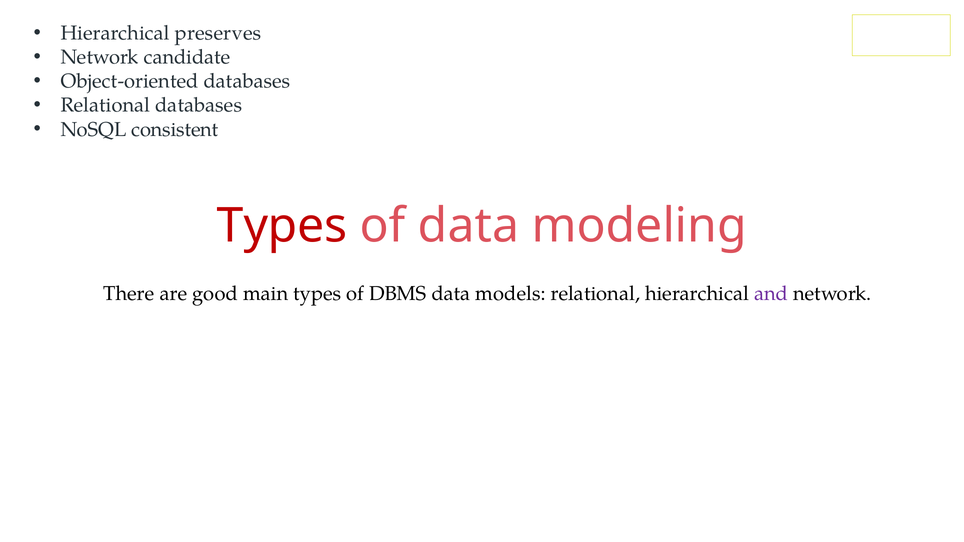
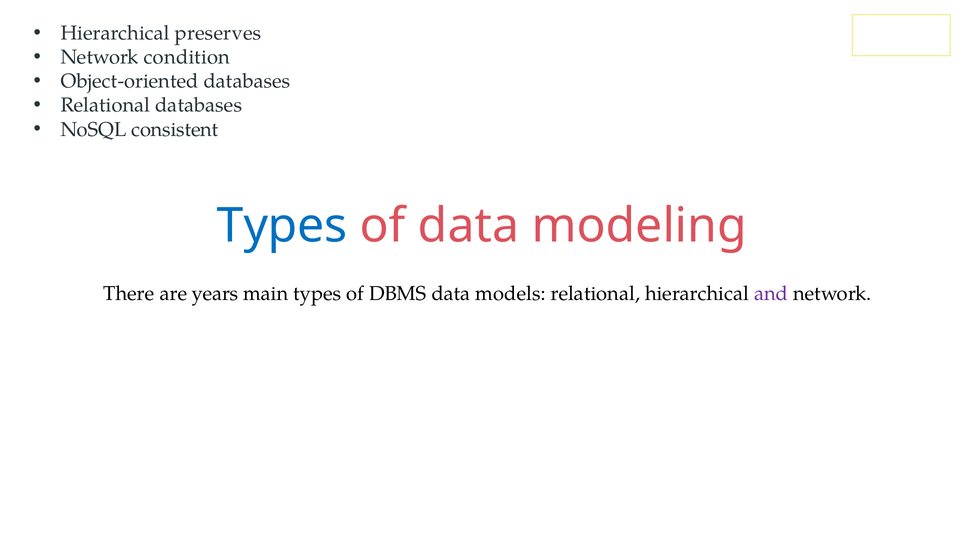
candidate: candidate -> condition (187, 57)
Types colour: red -> blue (282, 226)
good: good -> years (215, 294)
